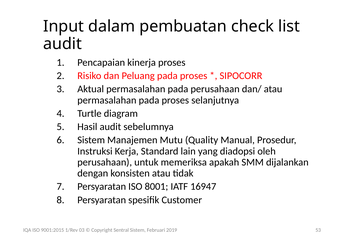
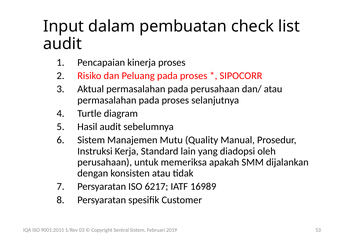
8001: 8001 -> 6217 (156, 187)
16947: 16947 -> 16989 (203, 187)
